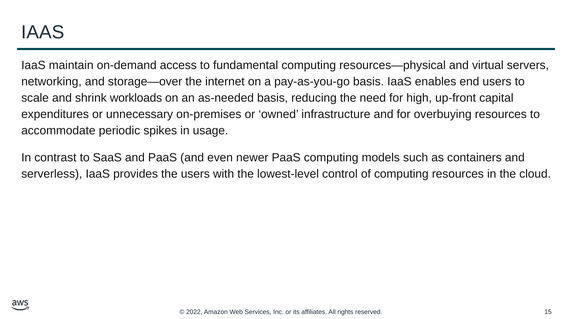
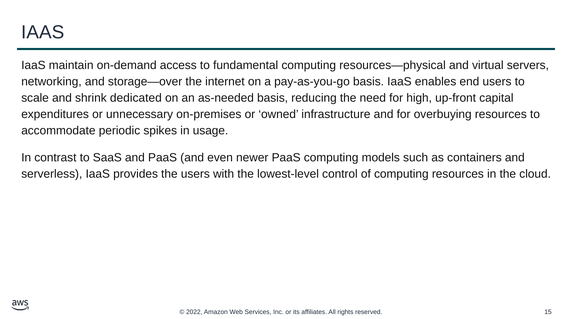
workloads: workloads -> dedicated (136, 98)
